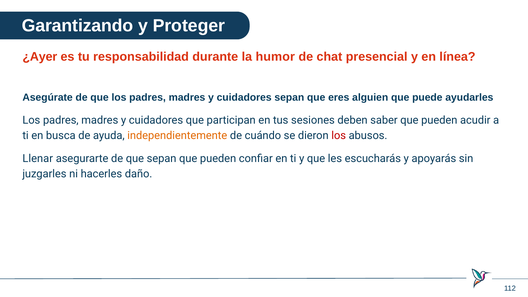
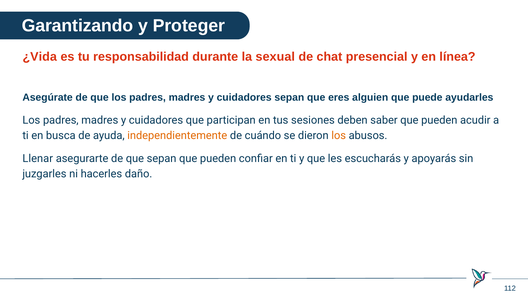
¿Ayer: ¿Ayer -> ¿Vida (40, 57)
humor: humor -> sexual (275, 57)
los colour: red -> orange (339, 135)
